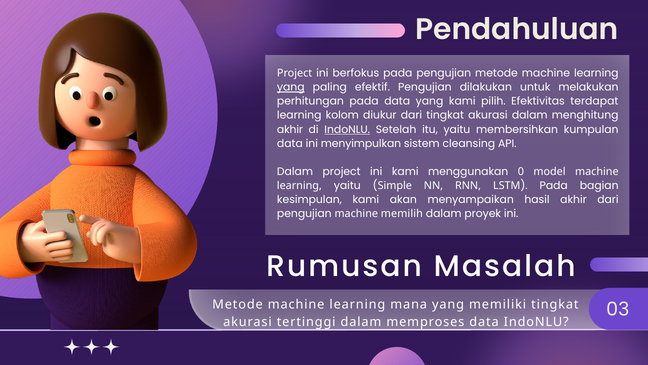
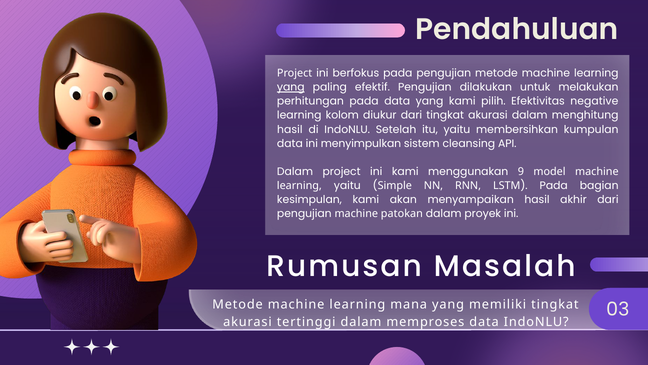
terdapat: terdapat -> negative (594, 101)
akhir: akhir -> hasil (290, 129)
IndoNLU underline: present -> none (347, 129)
0: 0 -> 9 (521, 171)
memilih: memilih -> patokan (402, 214)
